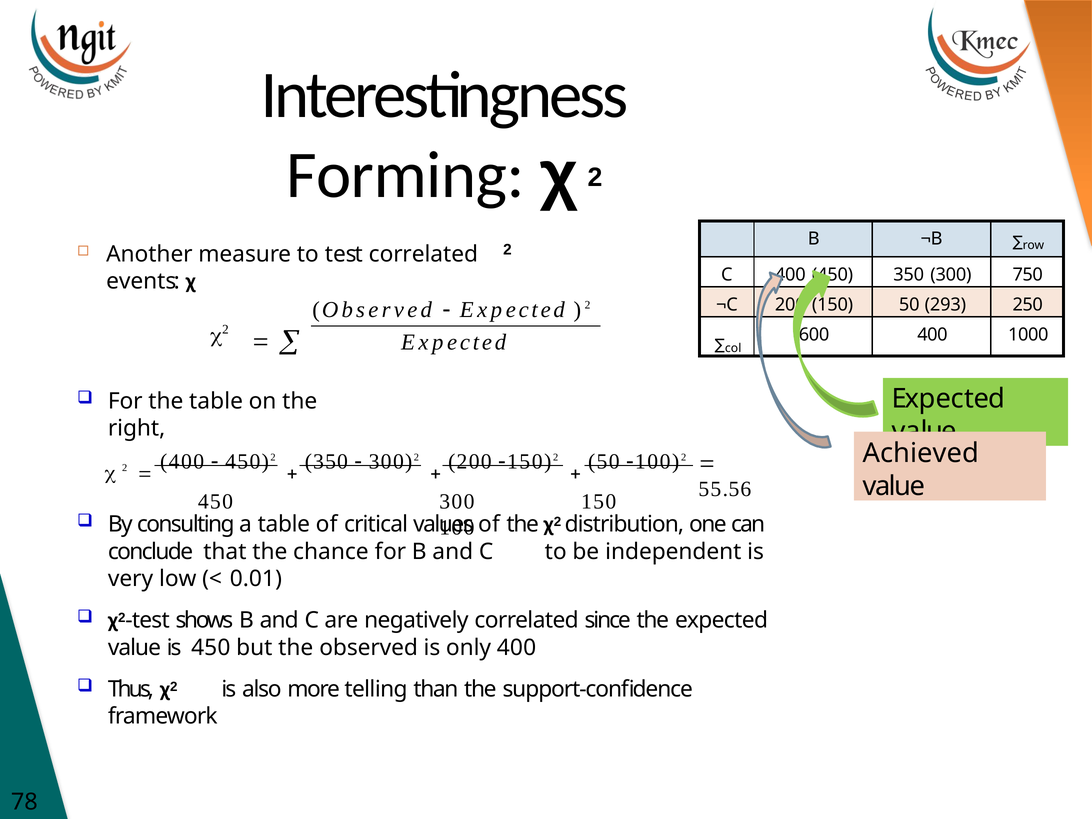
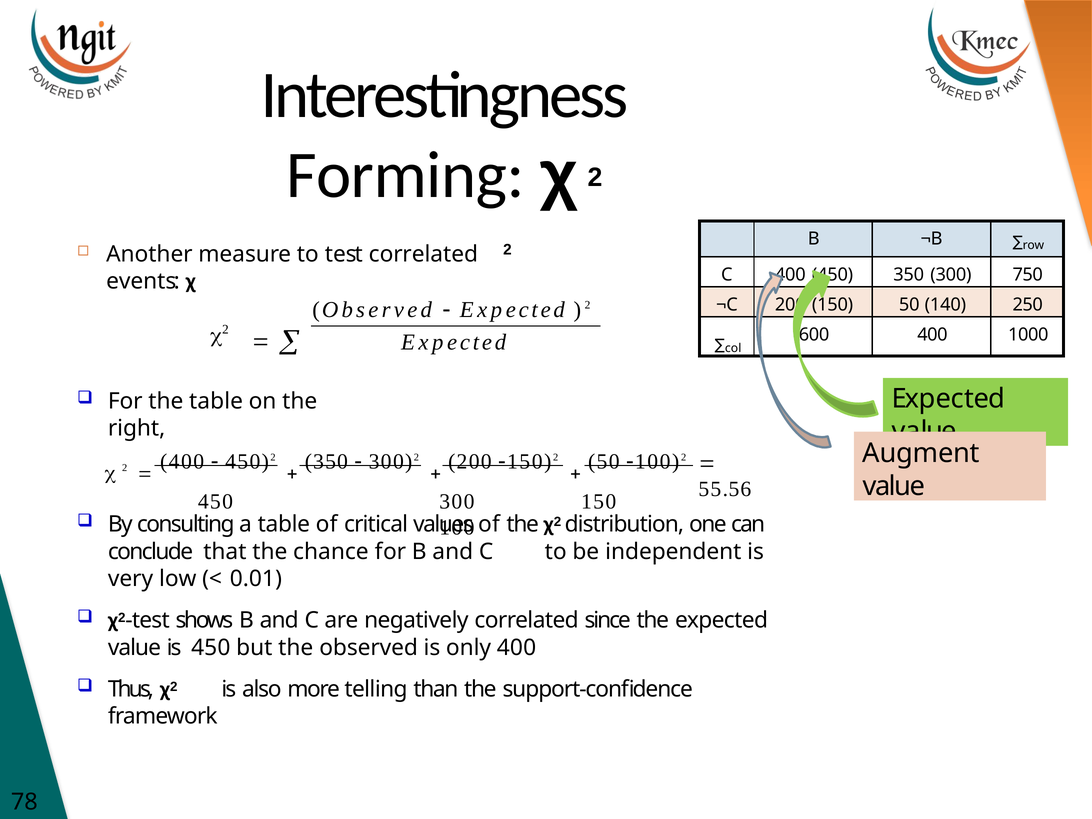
293: 293 -> 140 (945, 305)
Achieved: Achieved -> Augment (921, 453)
